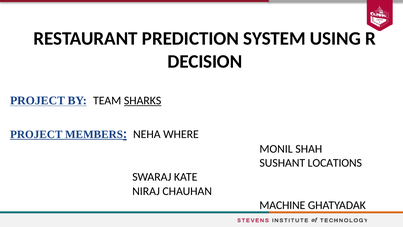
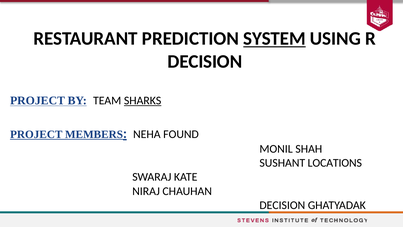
SYSTEM underline: none -> present (274, 39)
WHERE: WHERE -> FOUND (181, 134)
MACHINE: MACHINE -> DECISION (282, 205)
